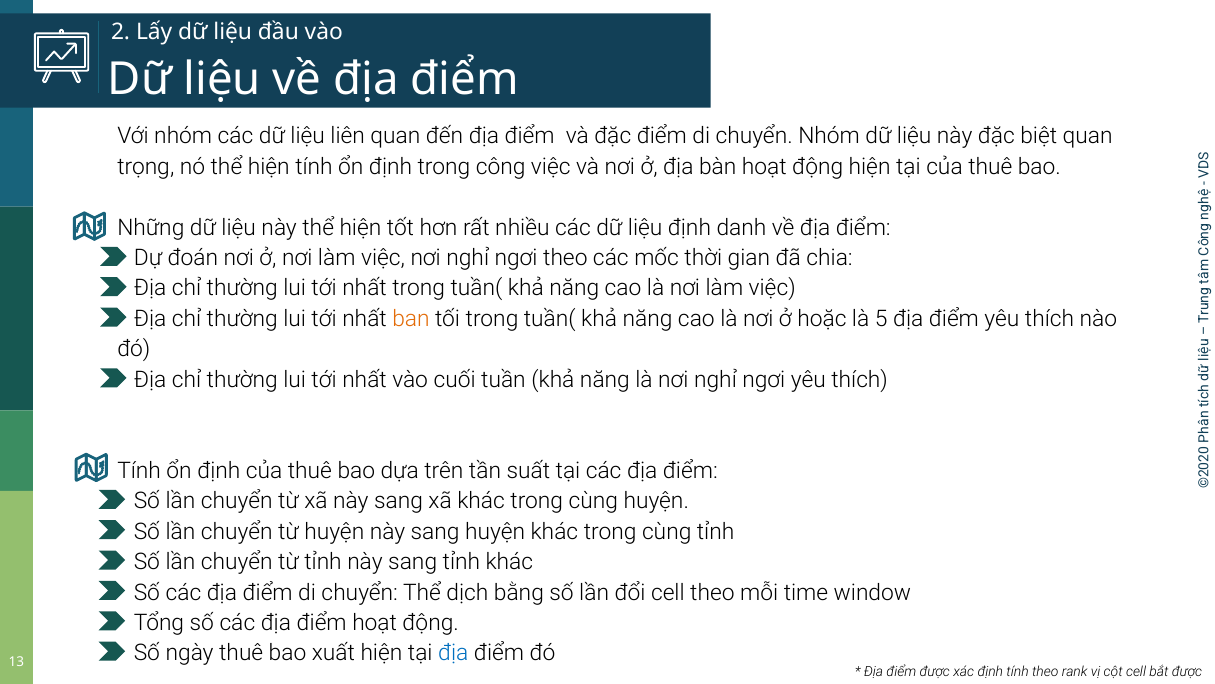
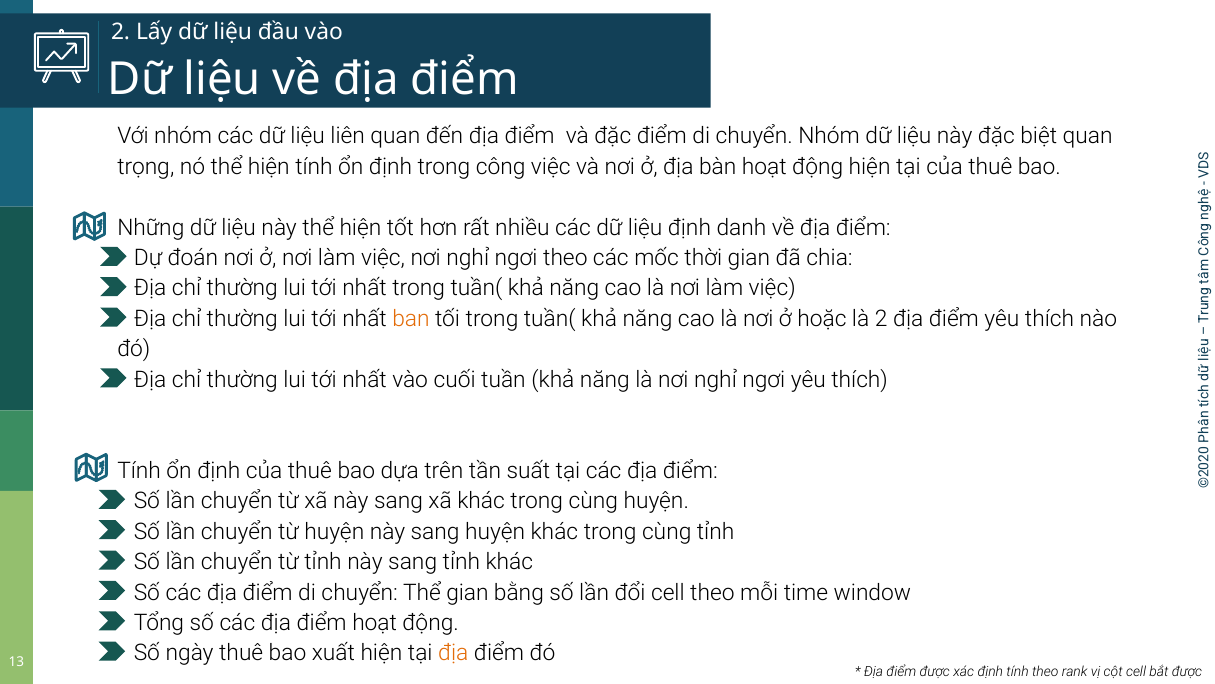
là 5: 5 -> 2 (881, 319)
Thể dịch: dịch -> gian (468, 592)
địa colour: blue -> orange (453, 653)
